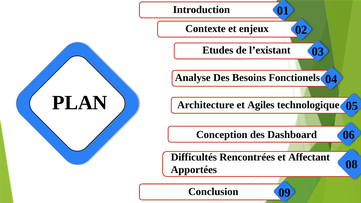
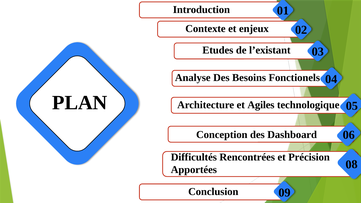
Affectant: Affectant -> Précision (309, 157)
